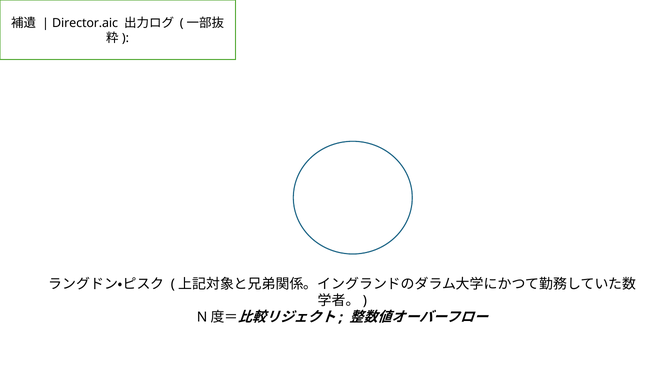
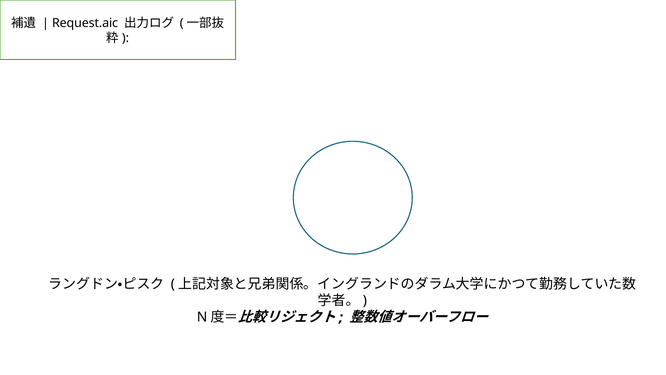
Director.aic: Director.aic -> Request.aic (85, 23)
